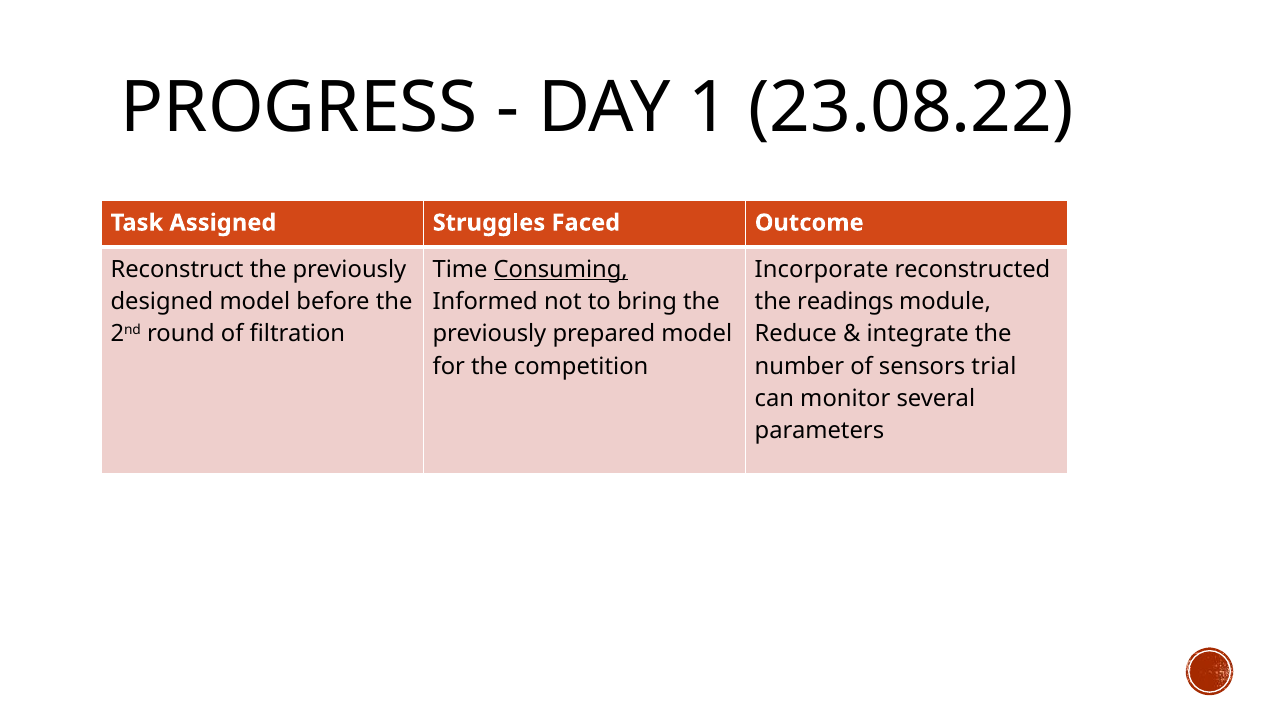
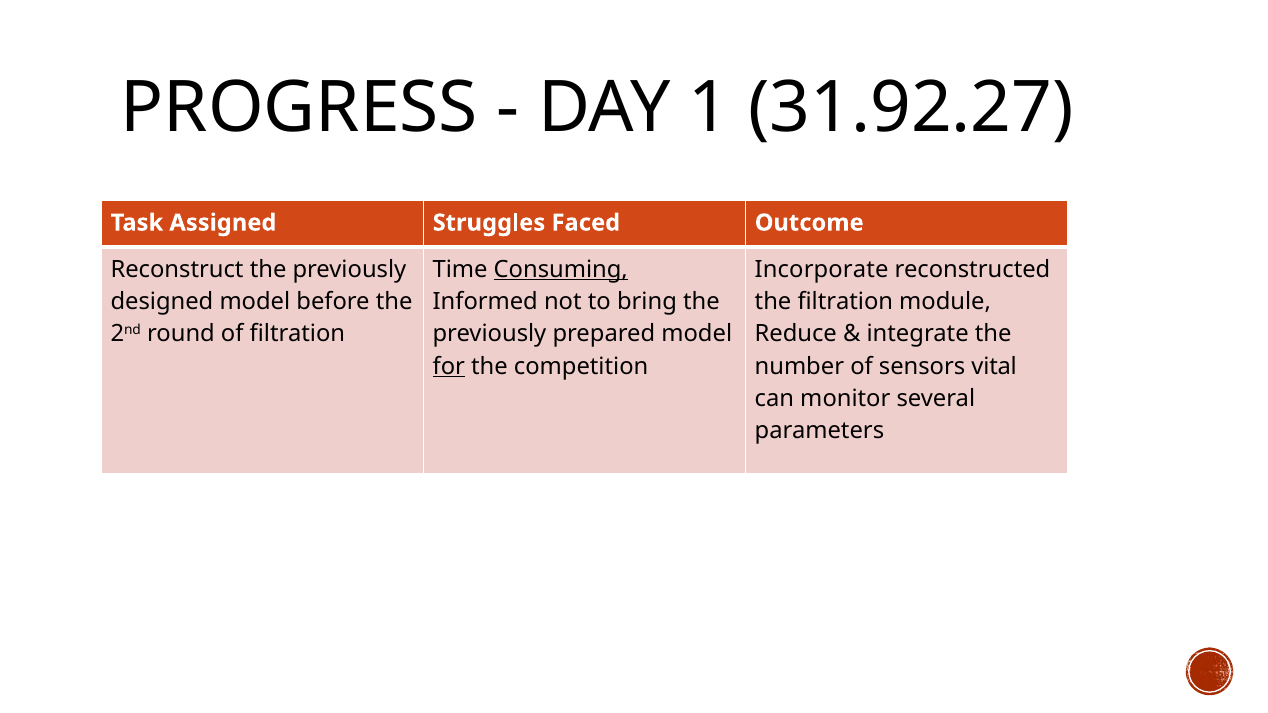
23.08.22: 23.08.22 -> 31.92.27 (911, 108)
the readings: readings -> filtration (845, 302)
for underline: none -> present (449, 366)
trial: trial -> vital (994, 366)
